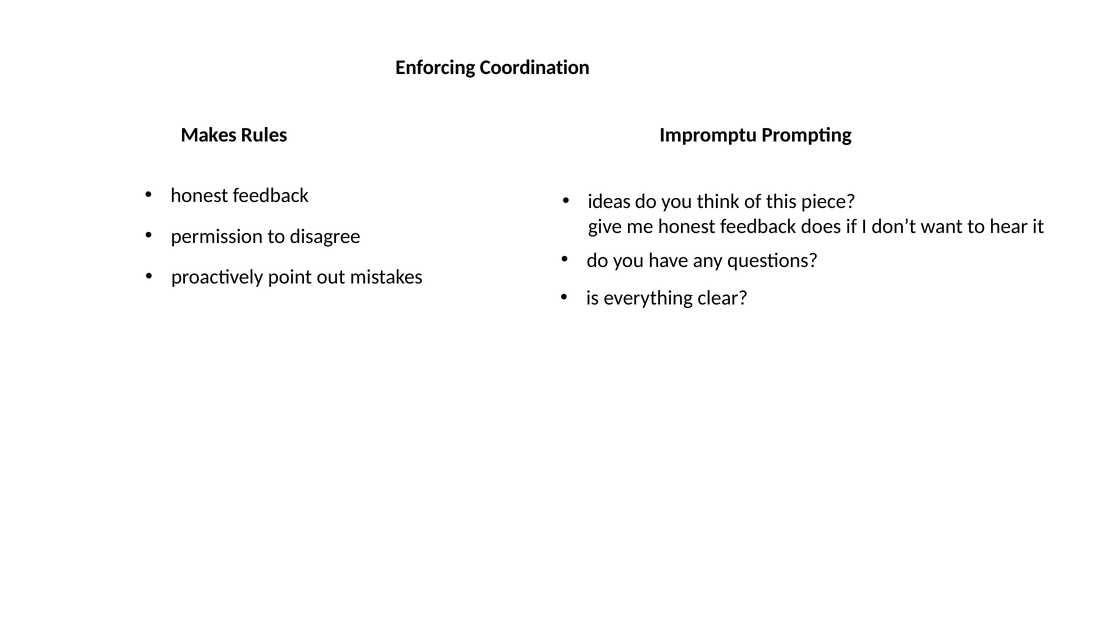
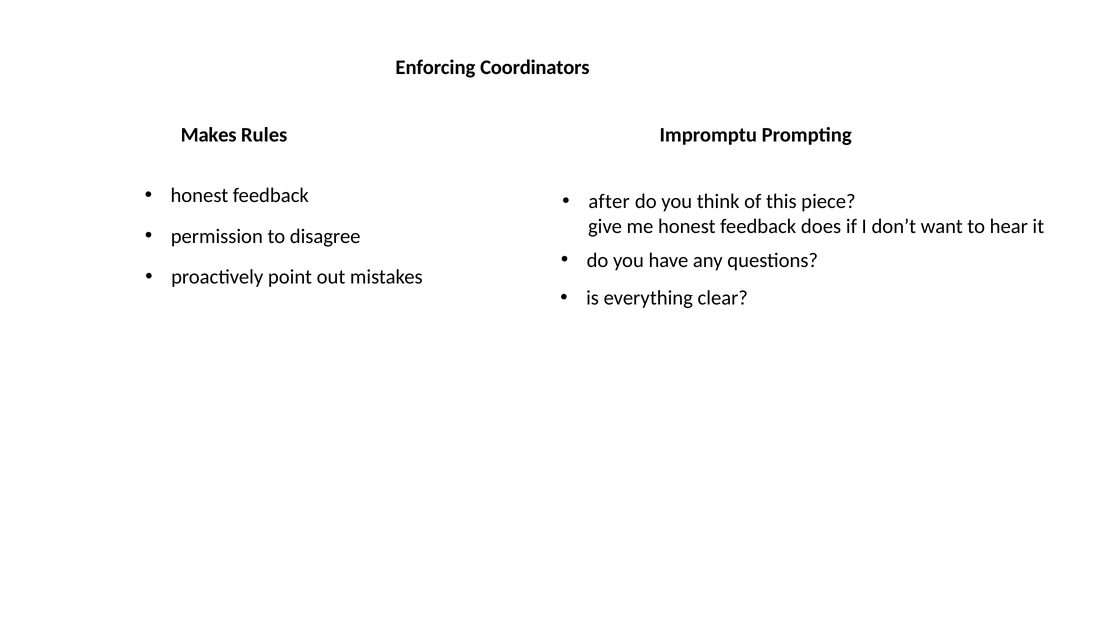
Coordination: Coordination -> Coordinators (535, 67)
ideas: ideas -> after (609, 202)
